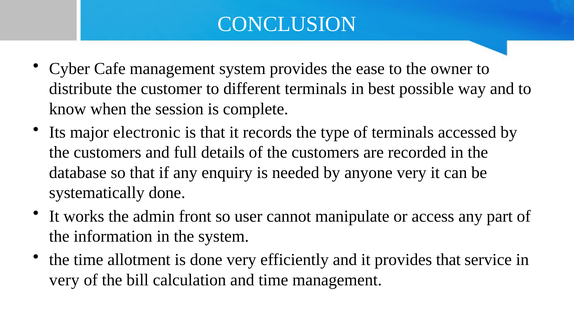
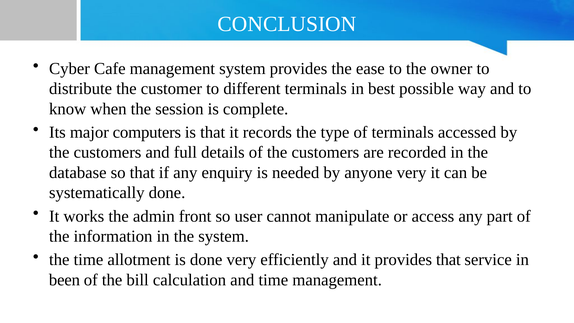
electronic: electronic -> computers (147, 132)
very: very -> been (64, 280)
